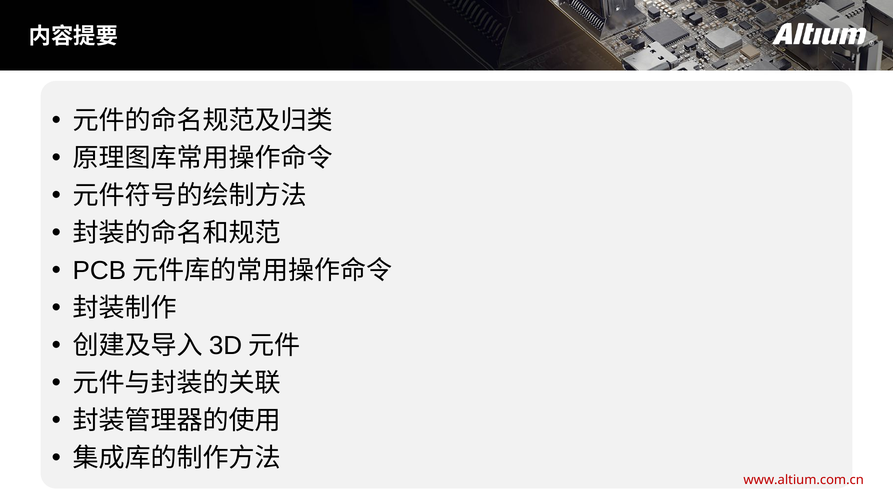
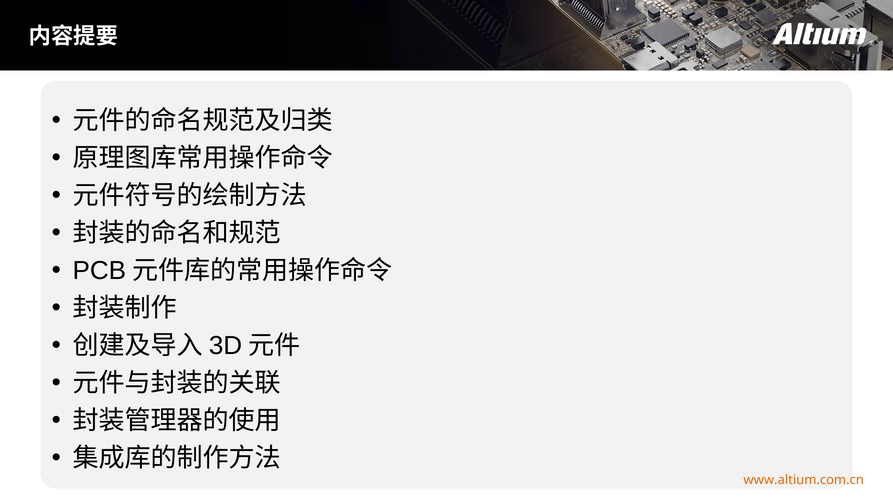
www.altium.com.cn colour: red -> orange (804, 480)
